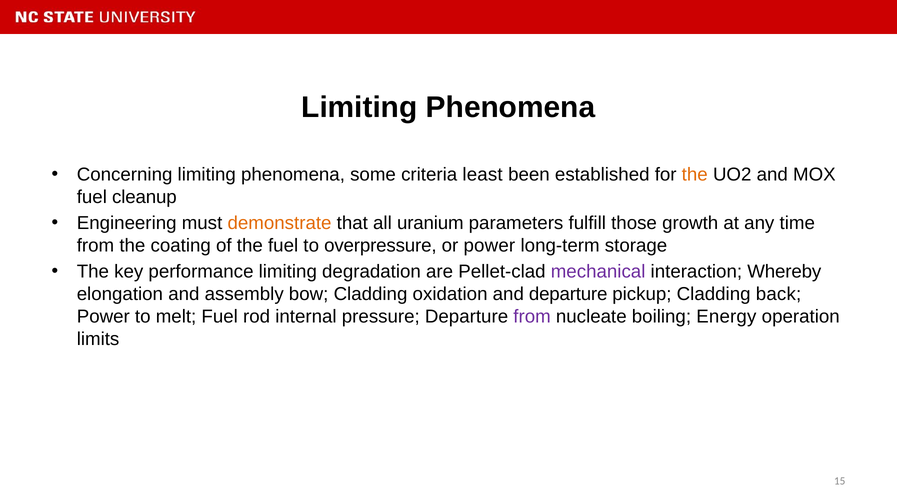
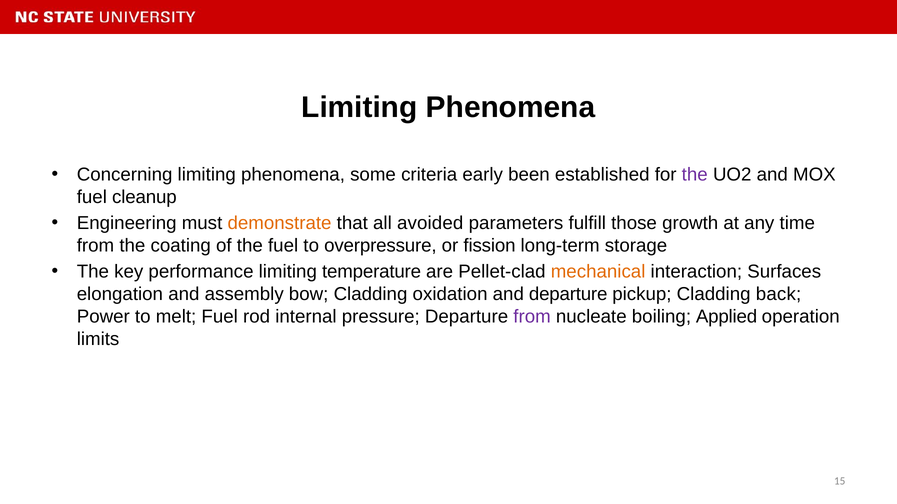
least: least -> early (483, 175)
the colour: orange -> purple (695, 175)
uranium: uranium -> avoided (430, 223)
or power: power -> fission (490, 246)
degradation: degradation -> temperature (372, 272)
mechanical colour: purple -> orange (598, 272)
Whereby: Whereby -> Surfaces (784, 272)
Energy: Energy -> Applied (727, 317)
